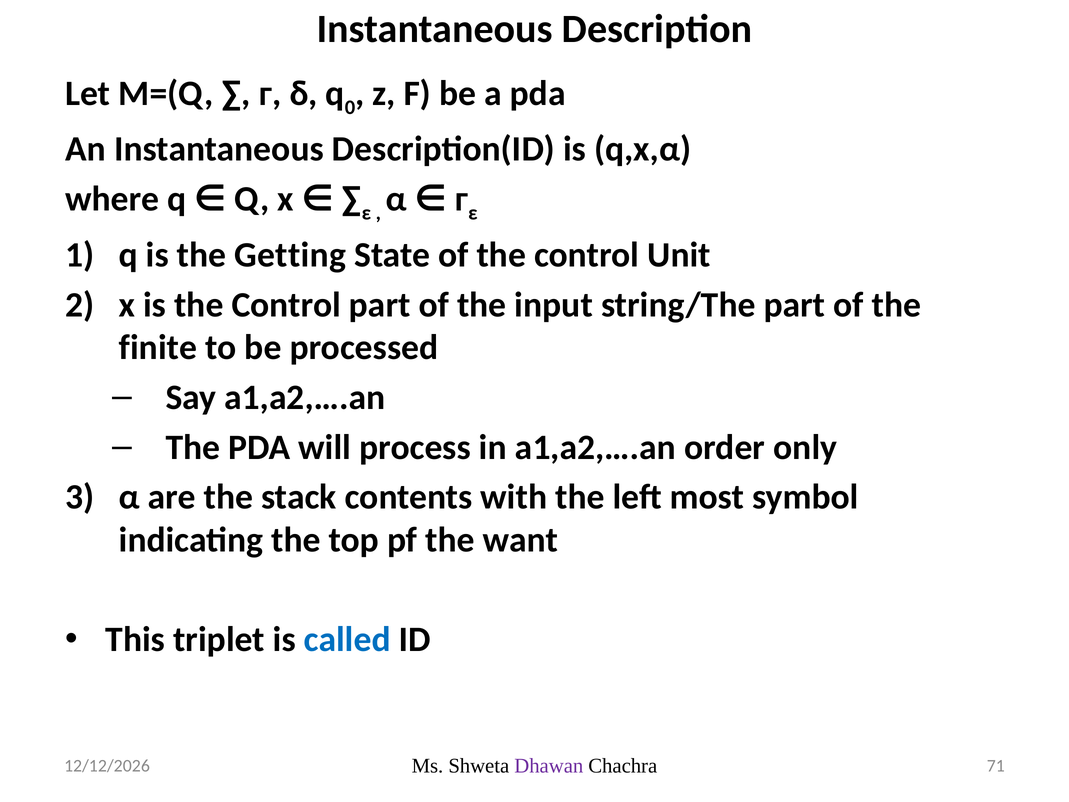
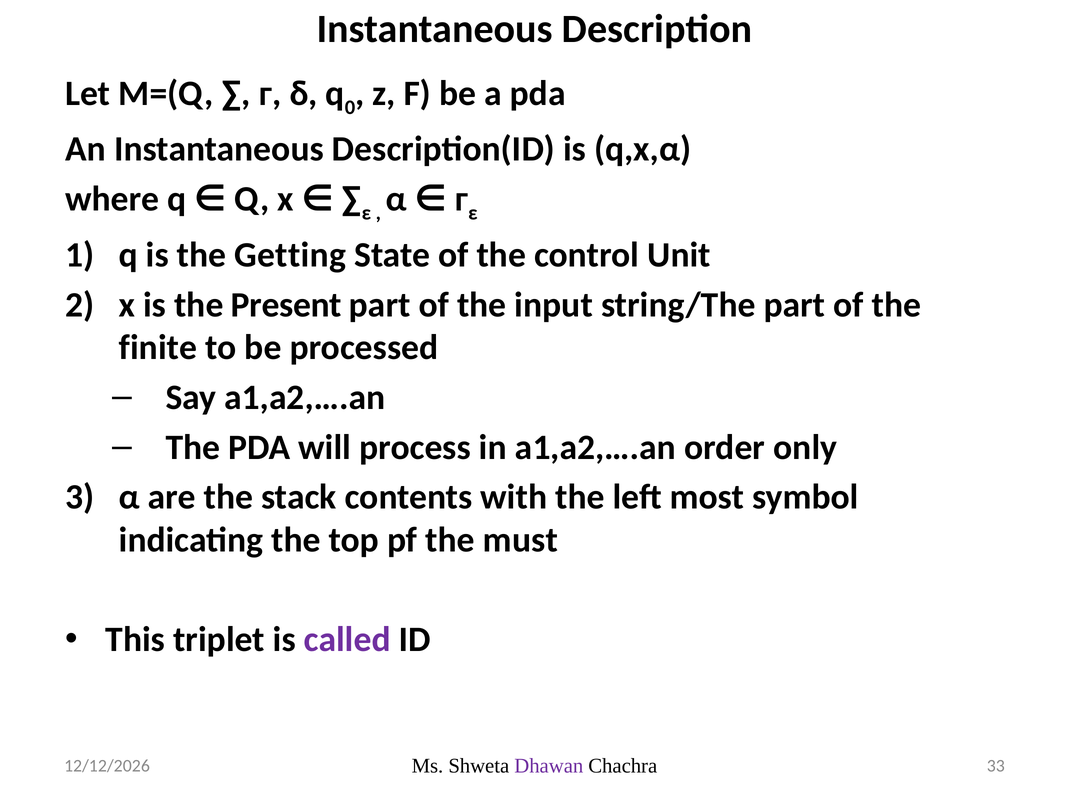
is the Control: Control -> Present (286, 305)
want: want -> must (520, 540)
called colour: blue -> purple (347, 640)
71: 71 -> 33 (996, 765)
